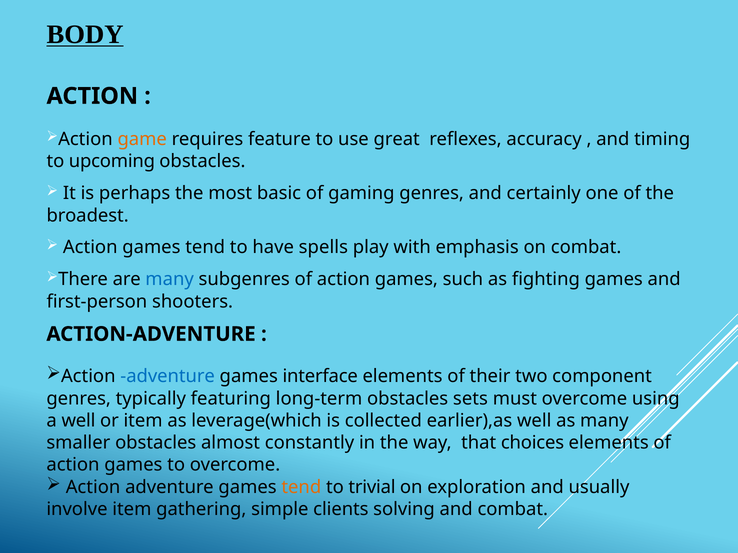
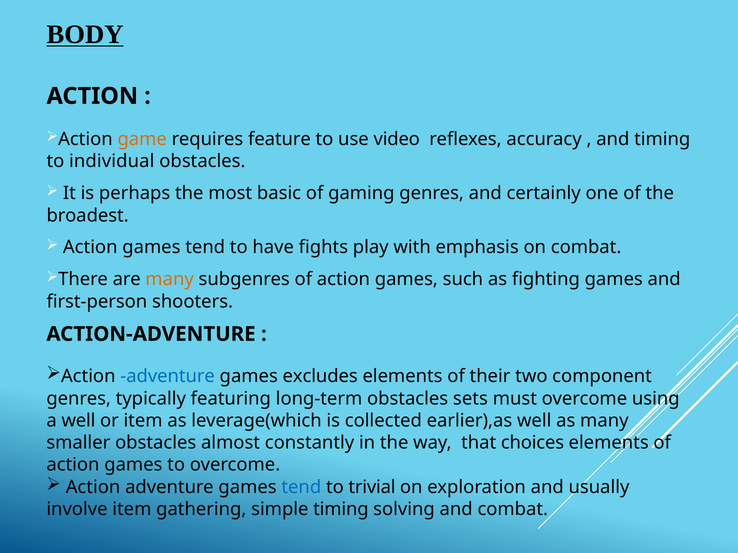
great: great -> video (397, 139)
upcoming: upcoming -> individual (112, 162)
spells: spells -> fights (323, 248)
many colour: blue -> orange (170, 280)
interface: interface -> excludes (320, 377)
tend colour: orange -> blue (301, 487)
simple clients: clients -> timing (341, 510)
